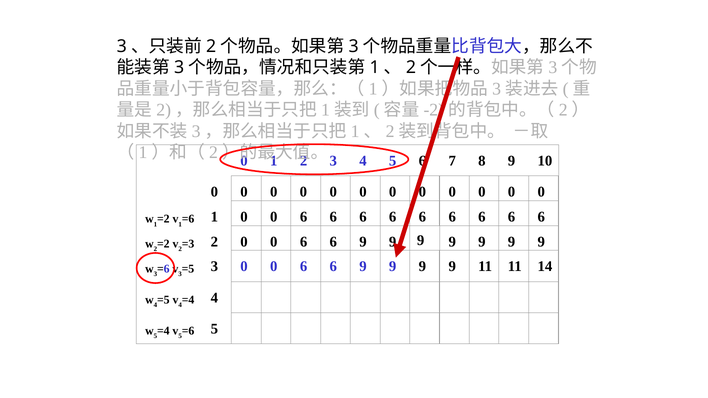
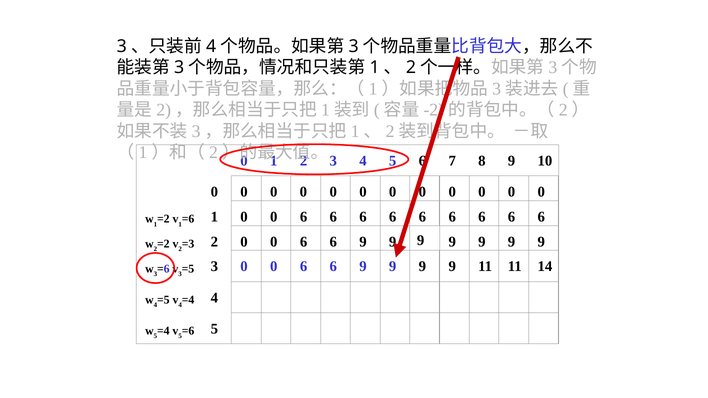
2: 2 -> 4 (211, 46)
